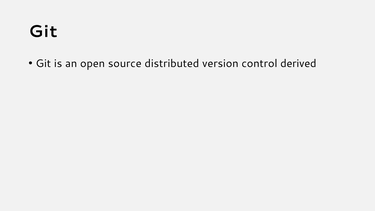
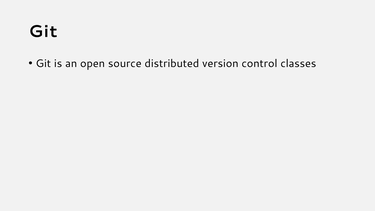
derived: derived -> classes (298, 63)
